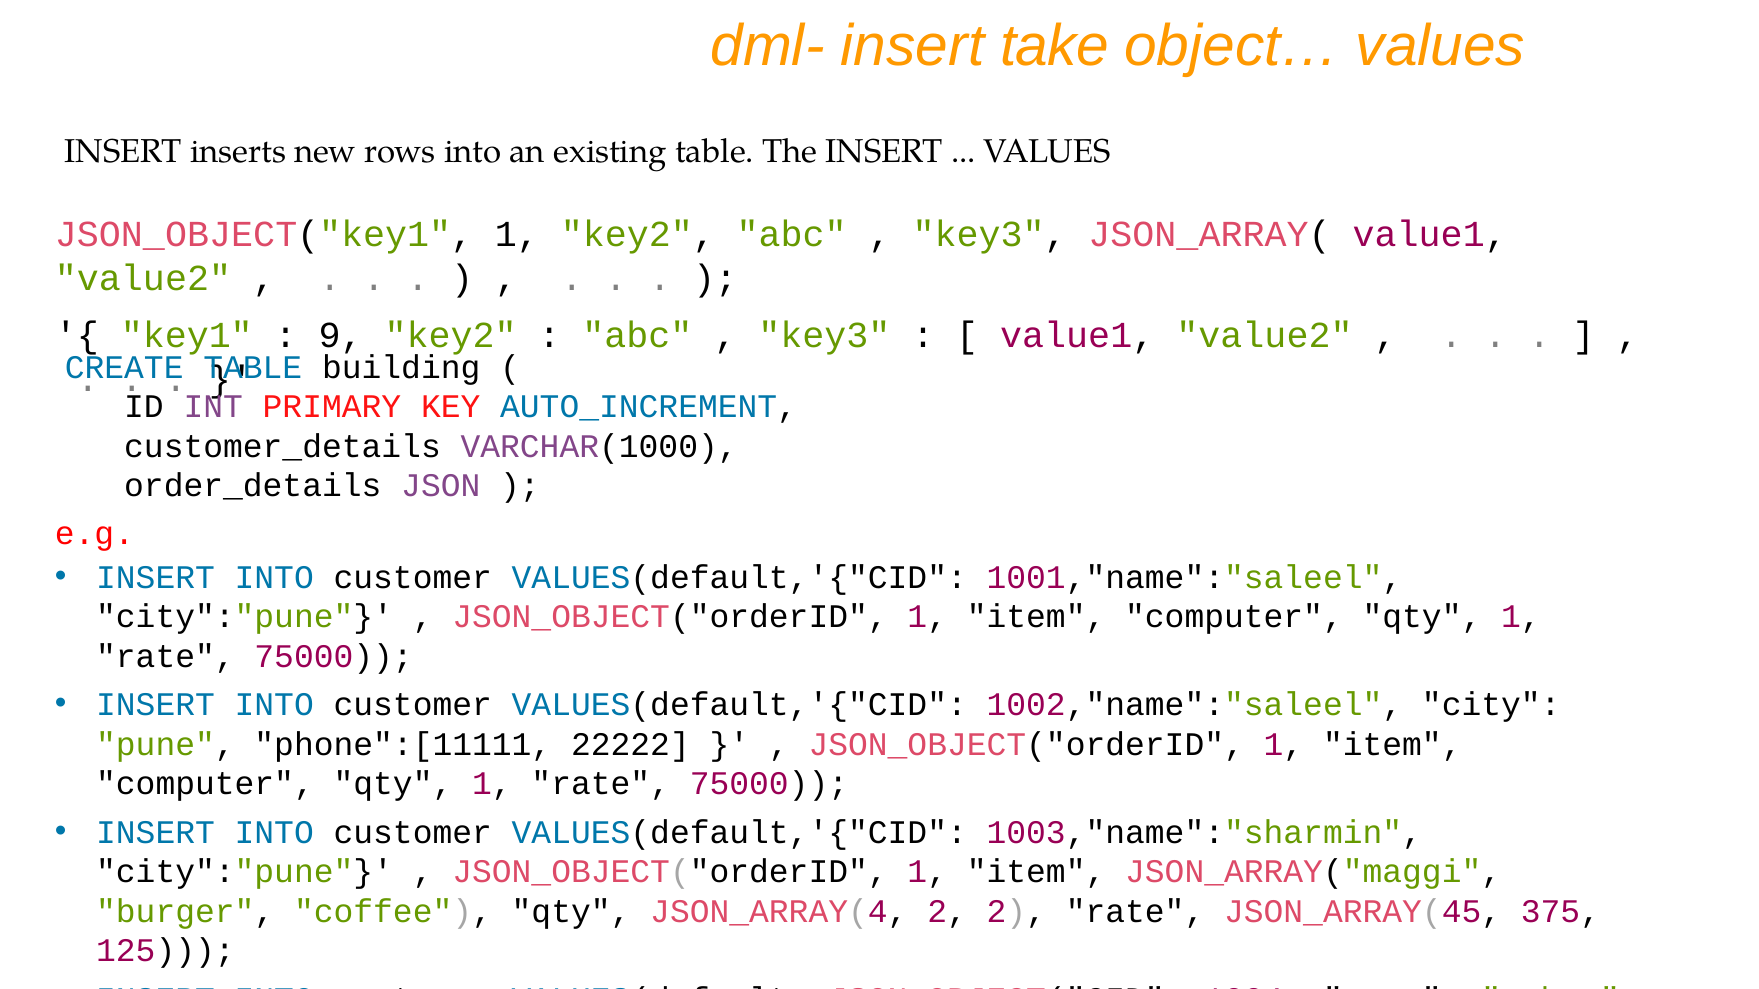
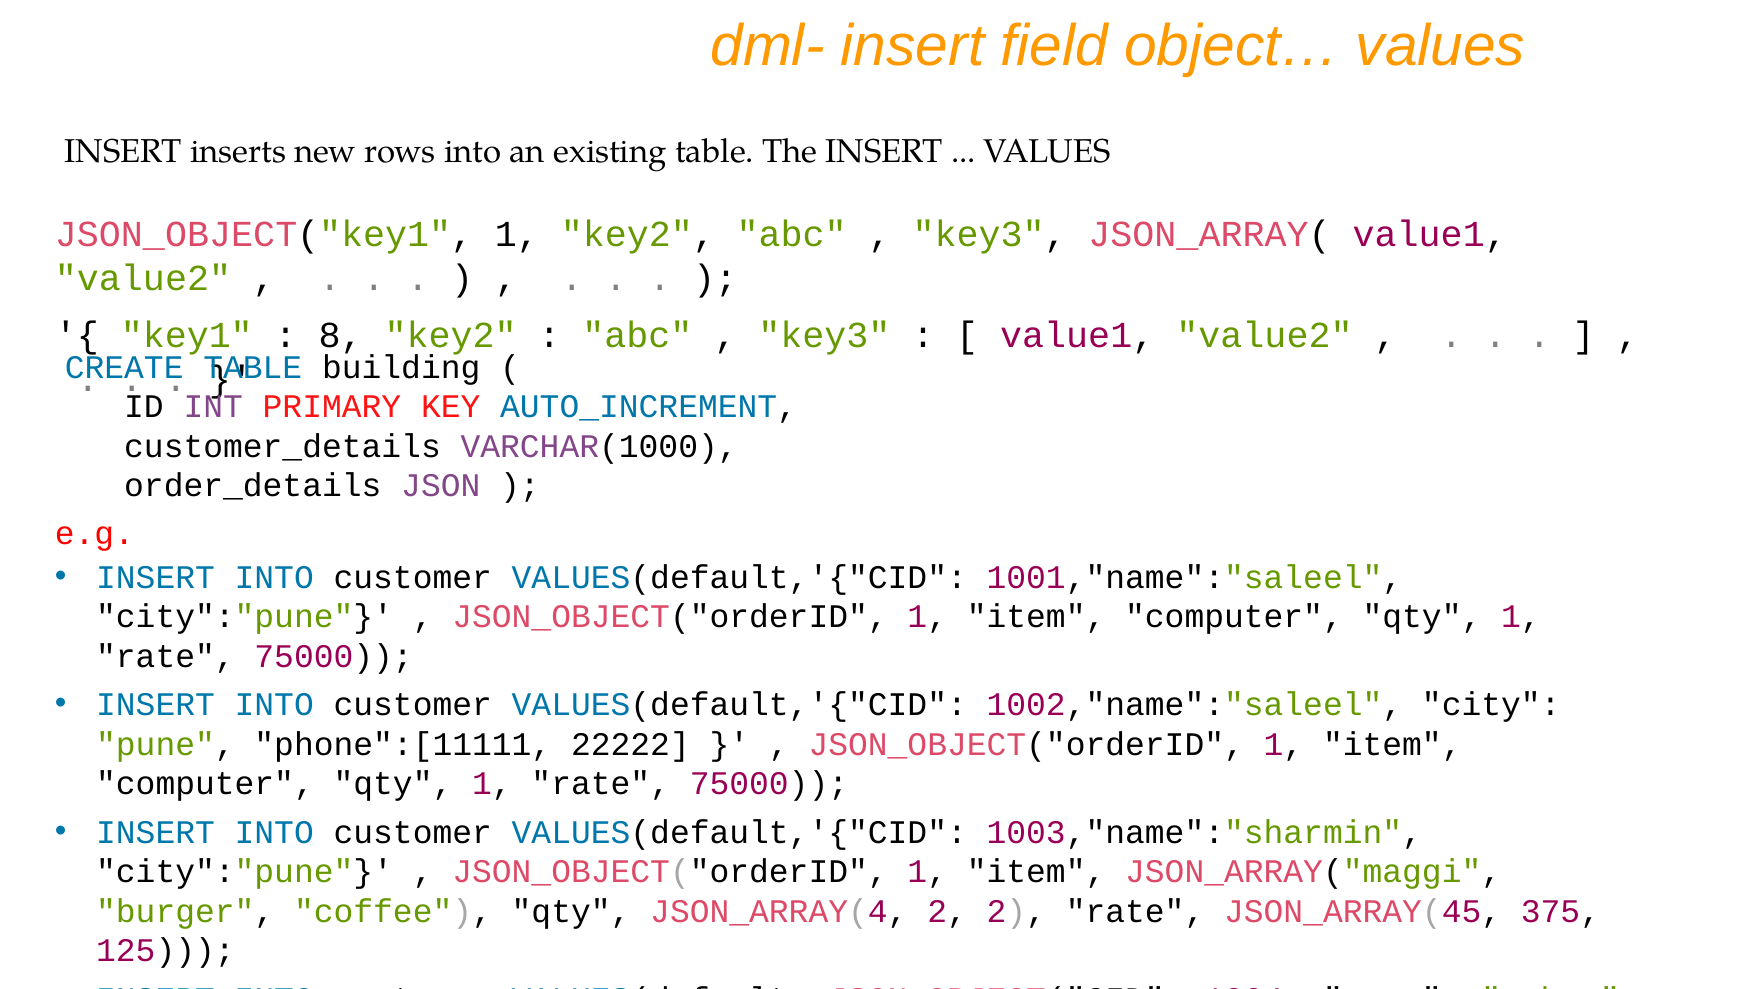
take: take -> field (1054, 46)
9: 9 -> 8 (341, 336)
